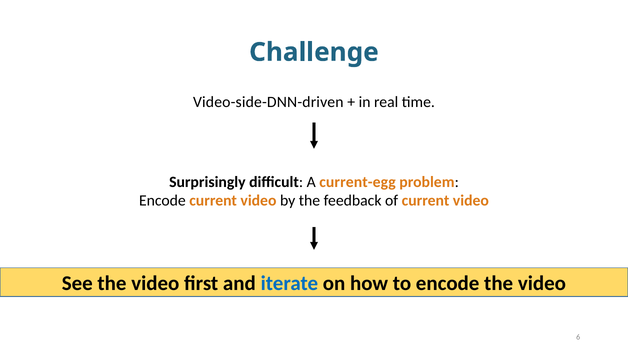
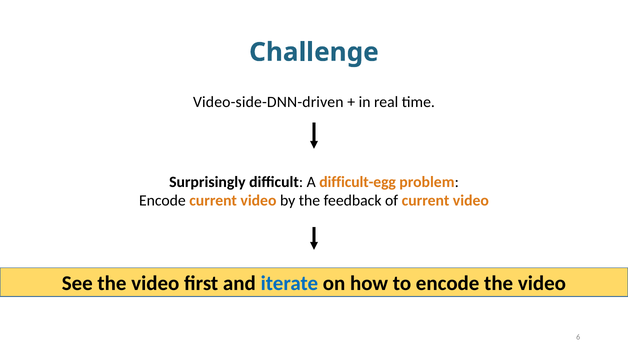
current-egg: current-egg -> difficult-egg (358, 182)
